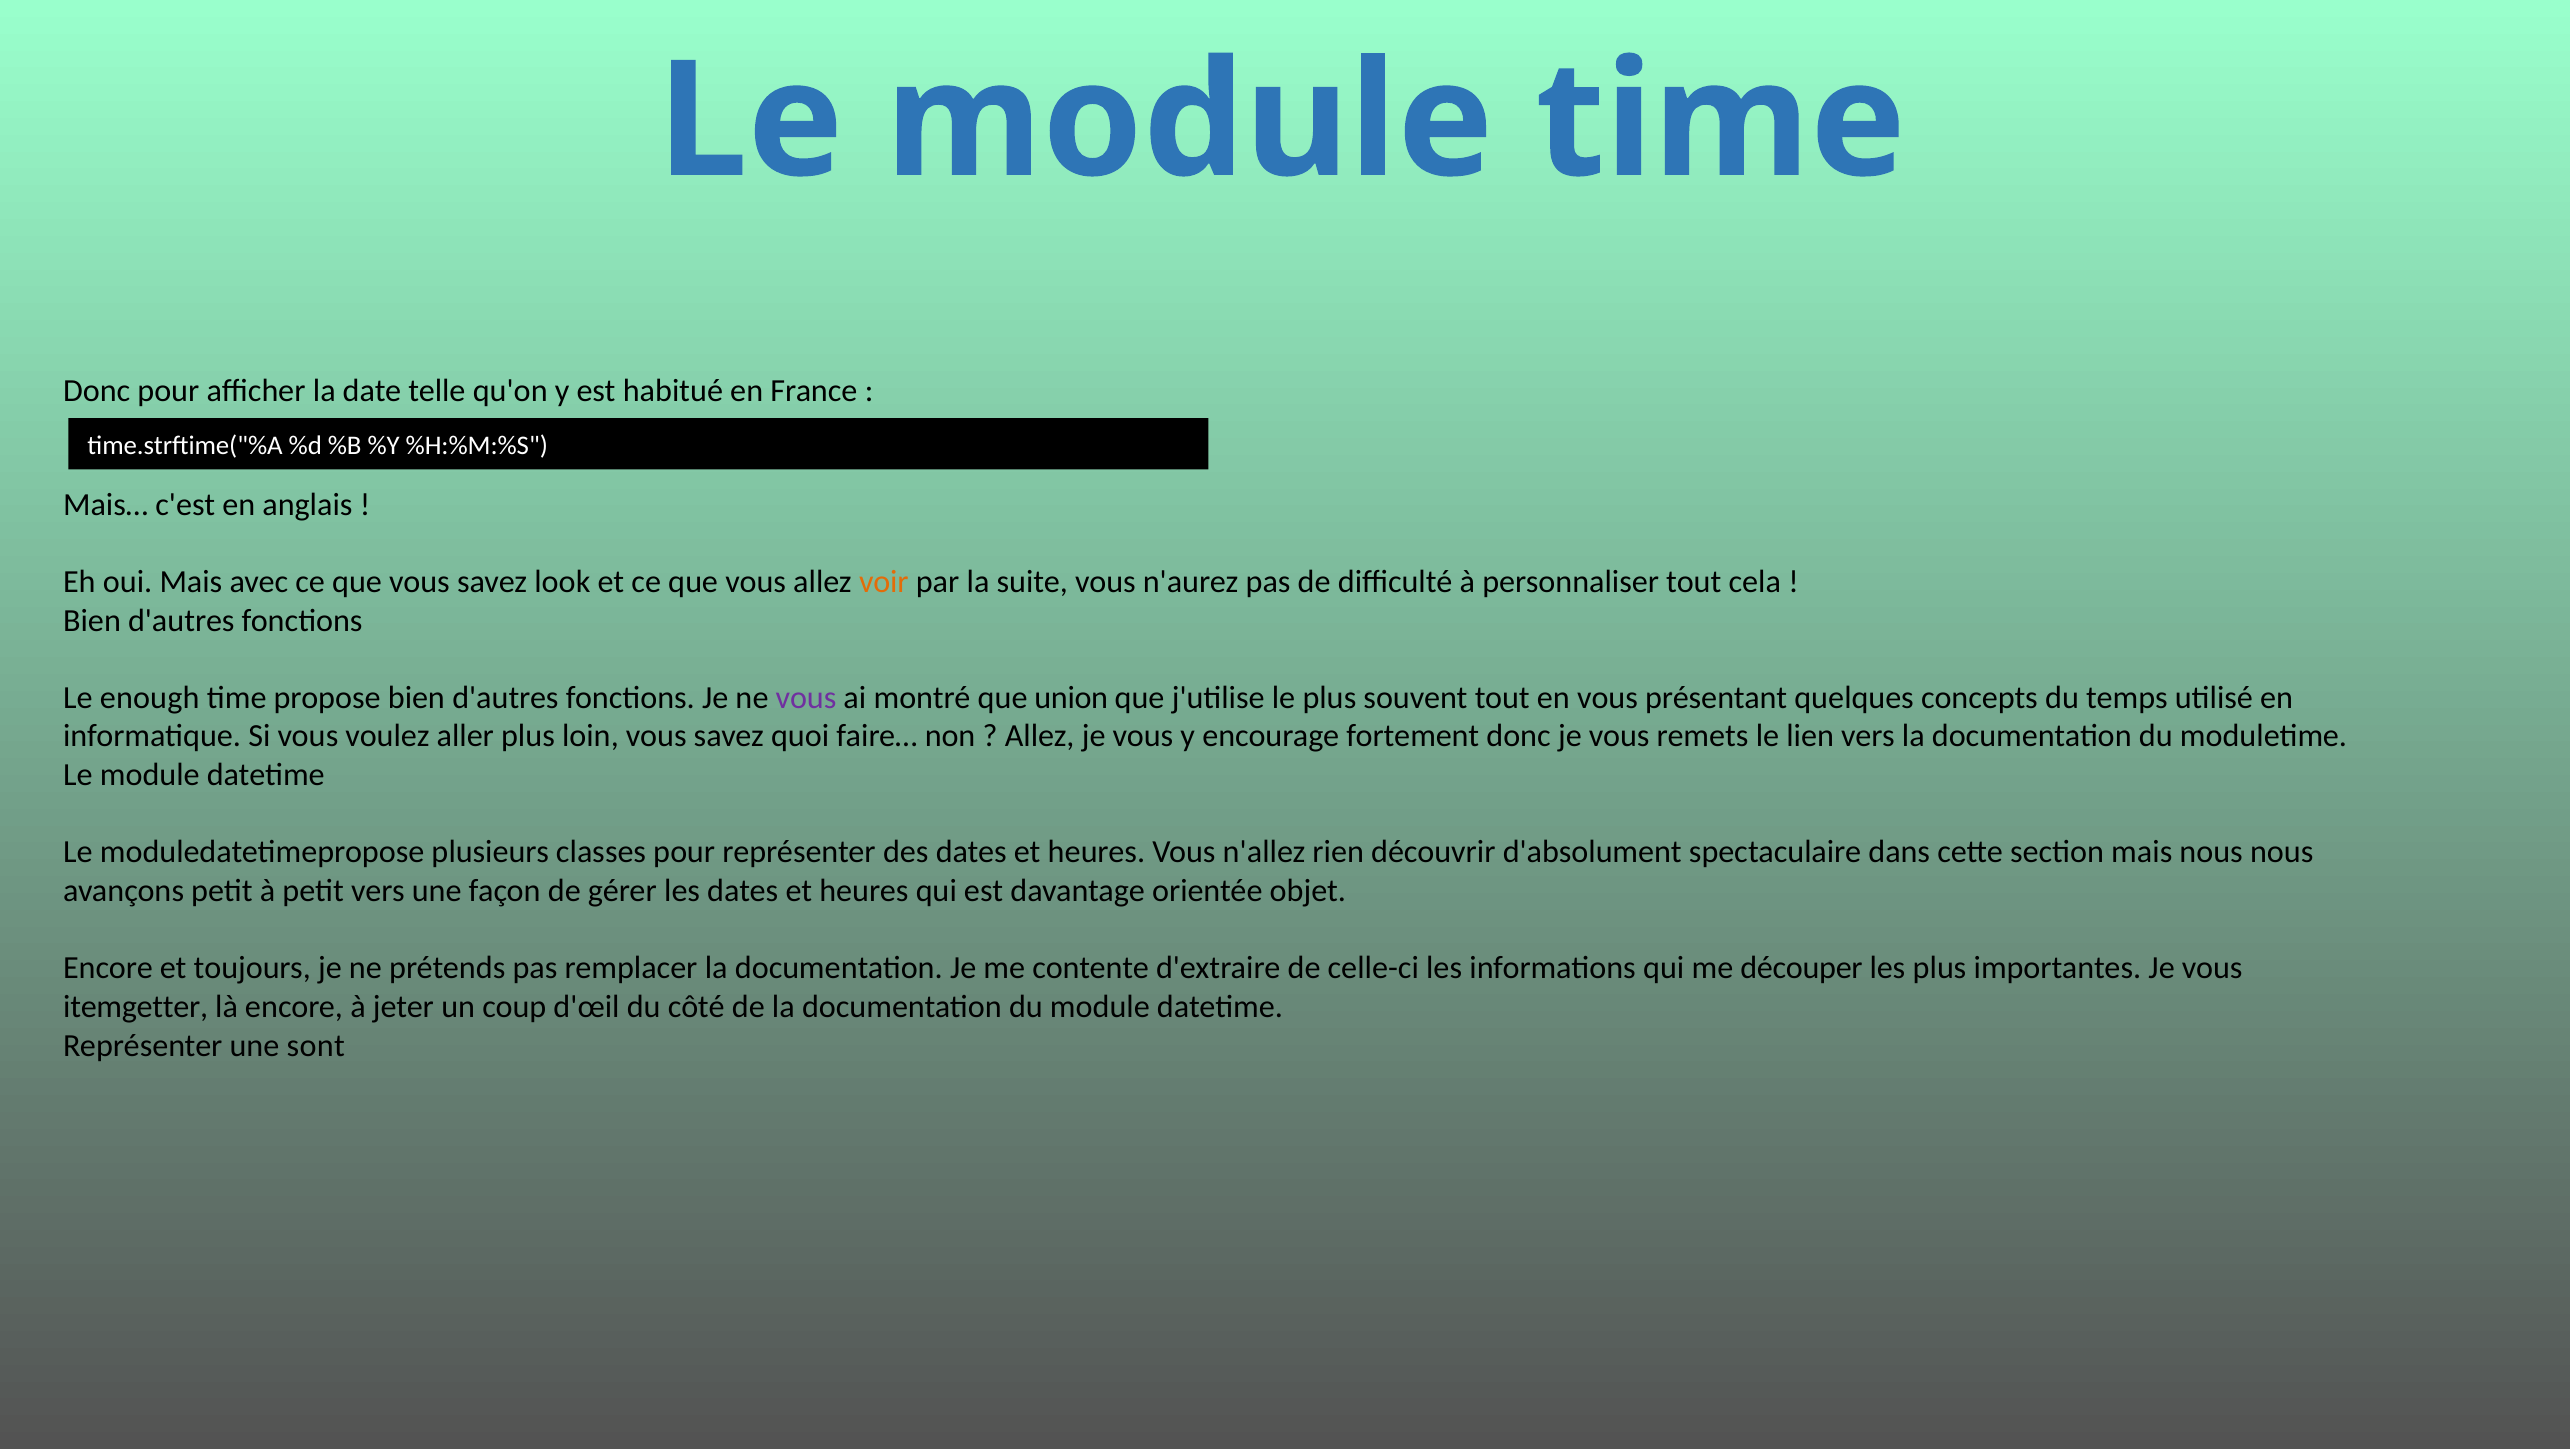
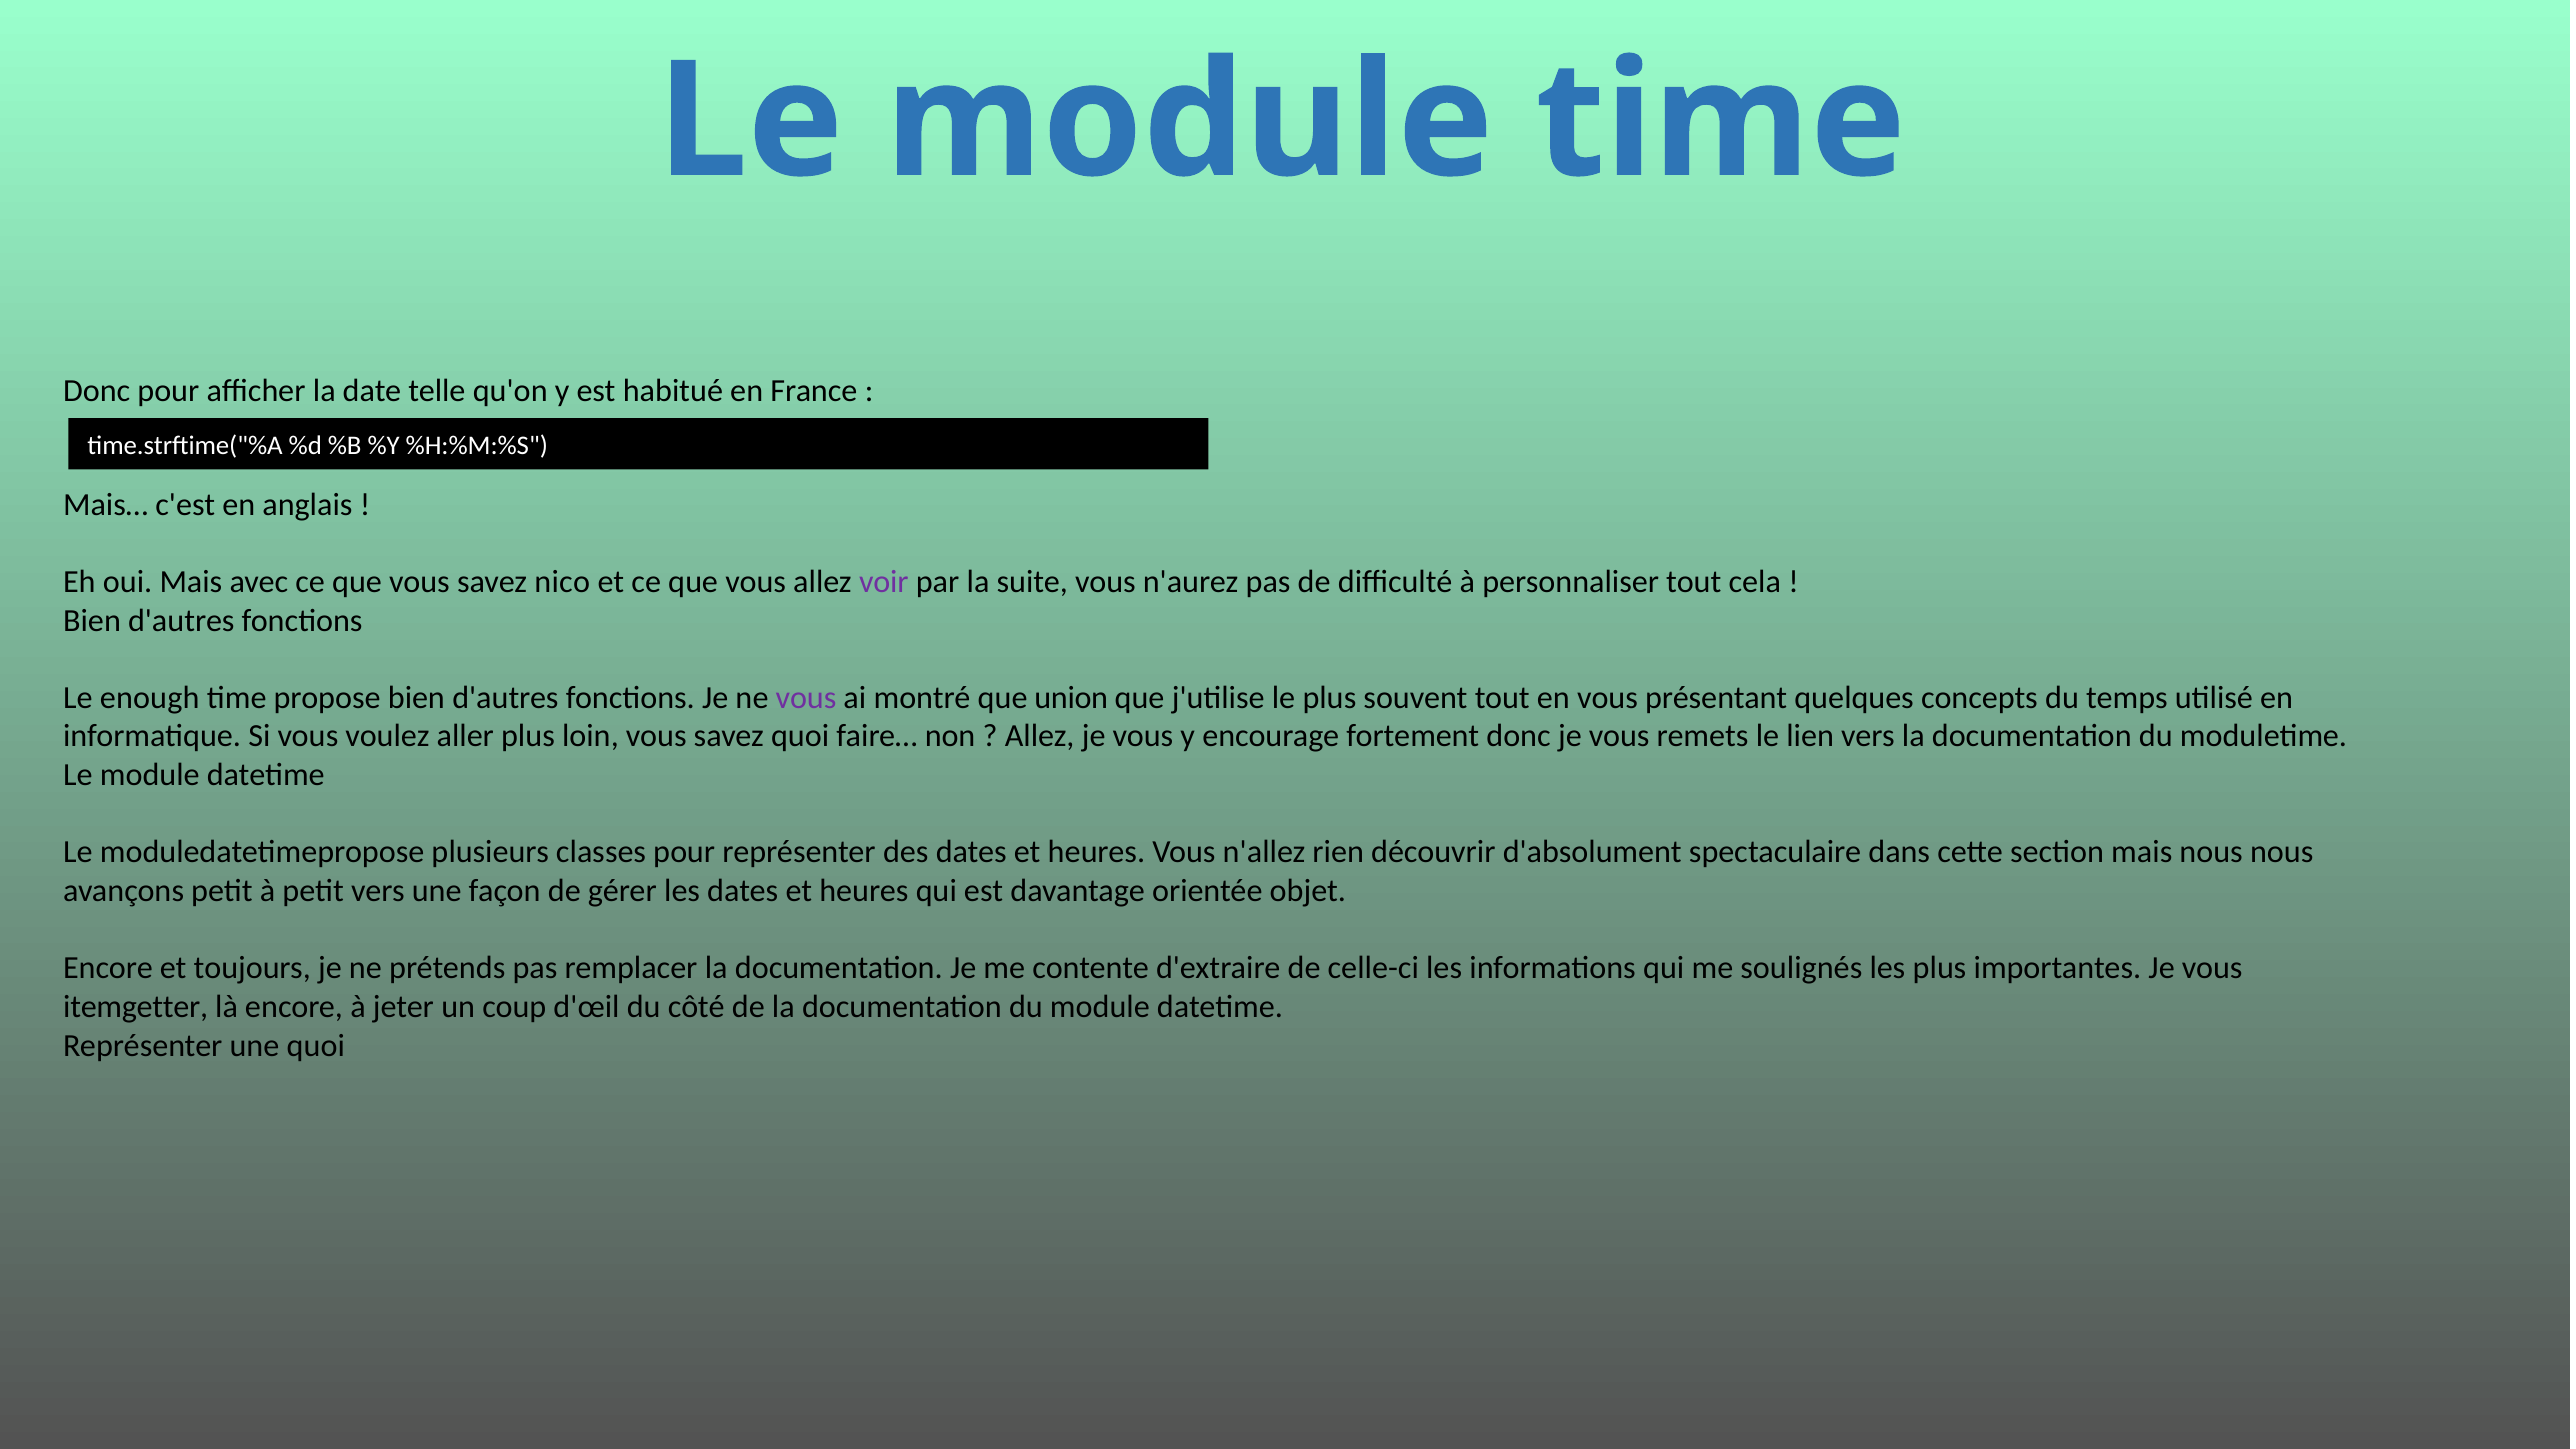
look: look -> nico (562, 582)
voir colour: orange -> purple (884, 582)
découper: découper -> soulignés (1801, 968)
une sont: sont -> quoi (316, 1045)
